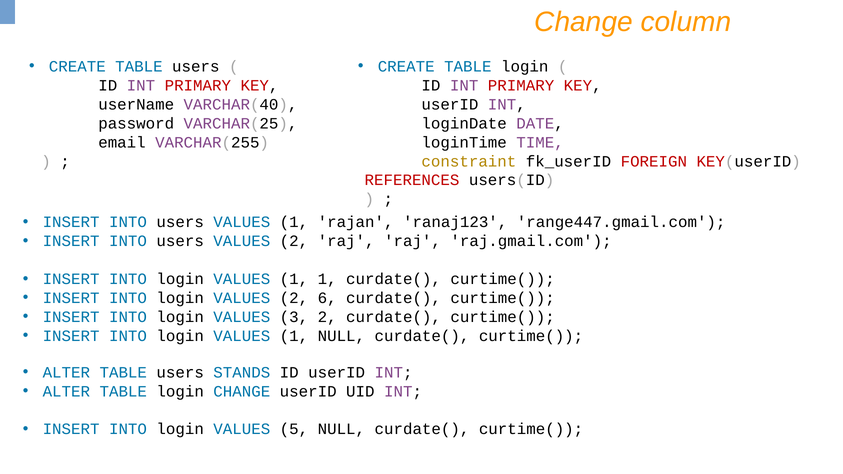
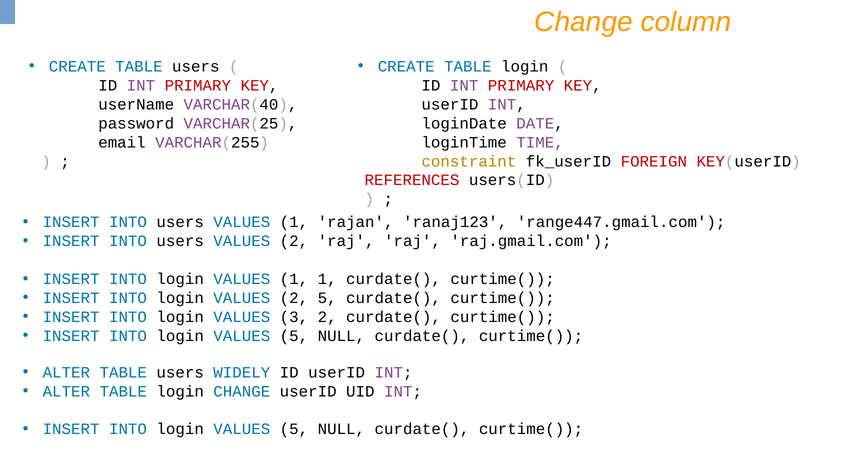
2 6: 6 -> 5 (327, 298)
1: 1 -> 5 (294, 336)
STANDS: STANDS -> WIDELY (242, 373)
